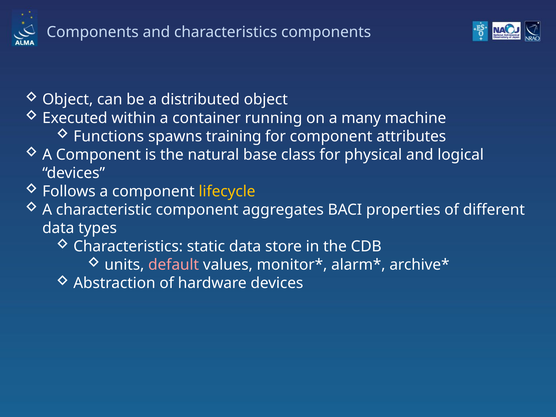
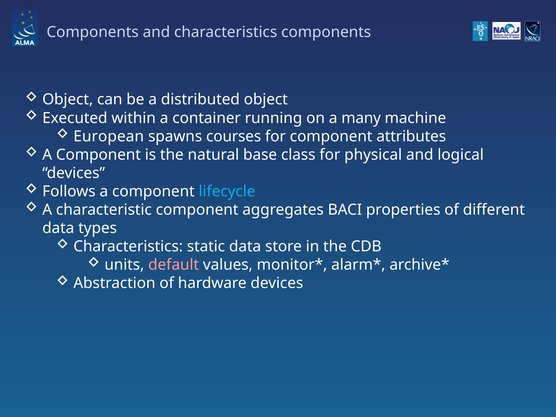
Functions: Functions -> European (109, 136)
training: training -> courses (234, 136)
lifecycle colour: yellow -> light blue (227, 191)
